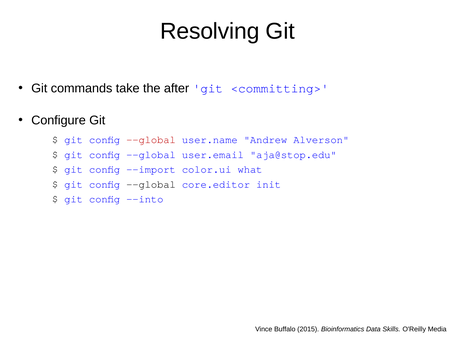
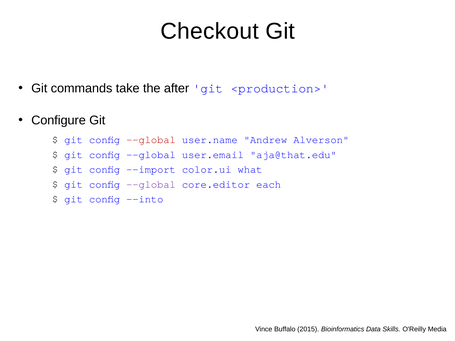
Resolving: Resolving -> Checkout (210, 31)
<committing>: <committing> -> <production> (280, 88)
aja@stop.edu: aja@stop.edu -> aja@that.edu (293, 155)
--global colour: black -> purple (151, 184)
init: init -> each (269, 184)
